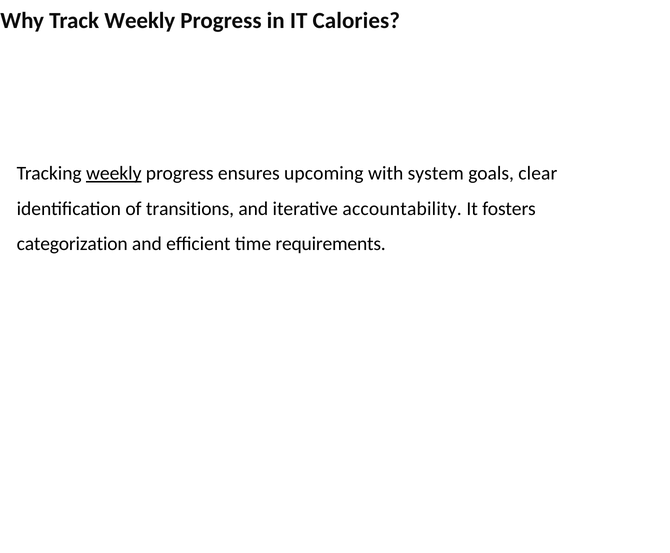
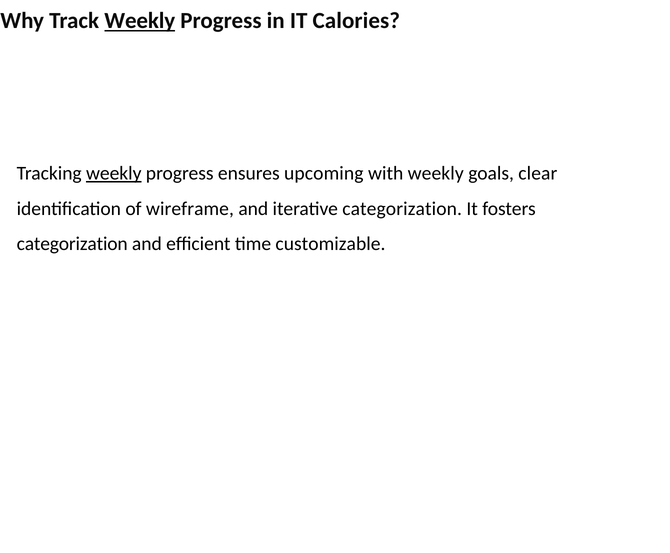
Weekly underline: none -> present (140, 21)
with system: system -> weekly (436, 173)
transitions: transitions -> wireframe (190, 209)
iterative accountability: accountability -> categorization (402, 209)
requirements: requirements -> customizable (330, 244)
